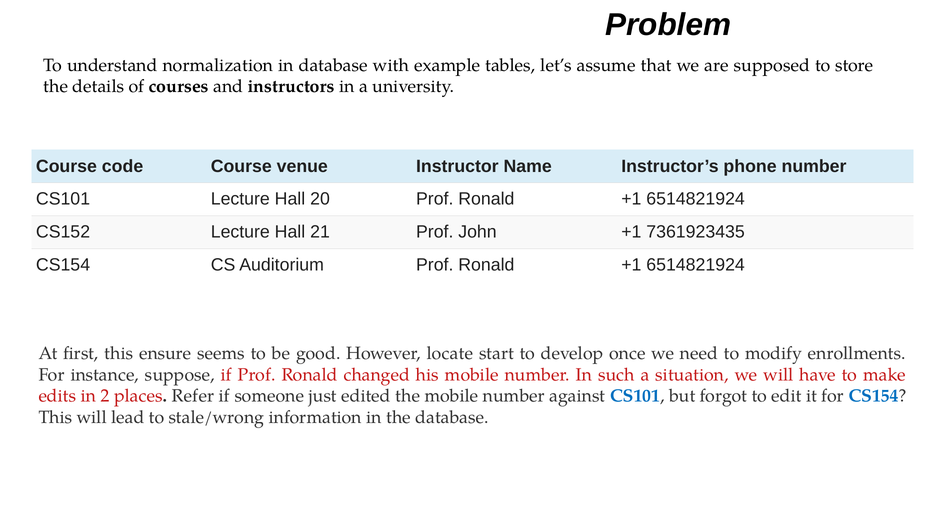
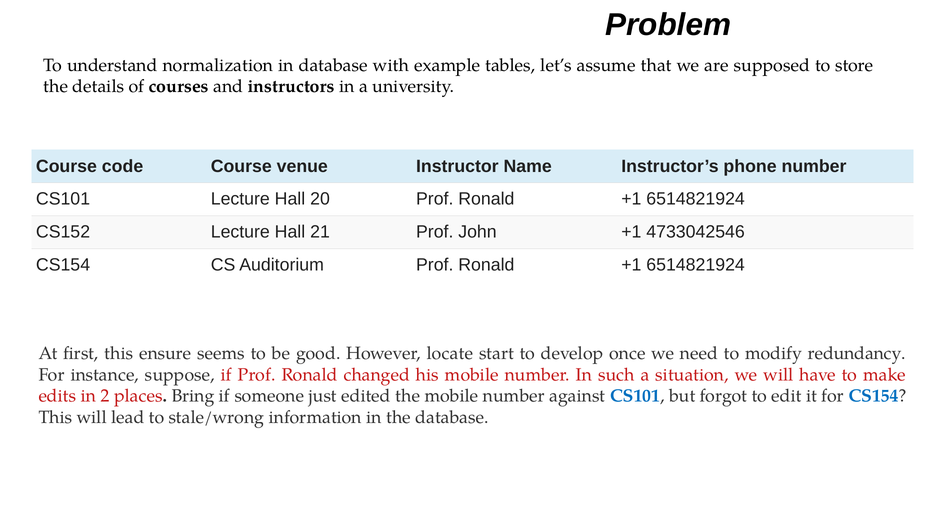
7361923435: 7361923435 -> 4733042546 (696, 232)
enrollments: enrollments -> redundancy (857, 353)
Refer: Refer -> Bring (193, 396)
